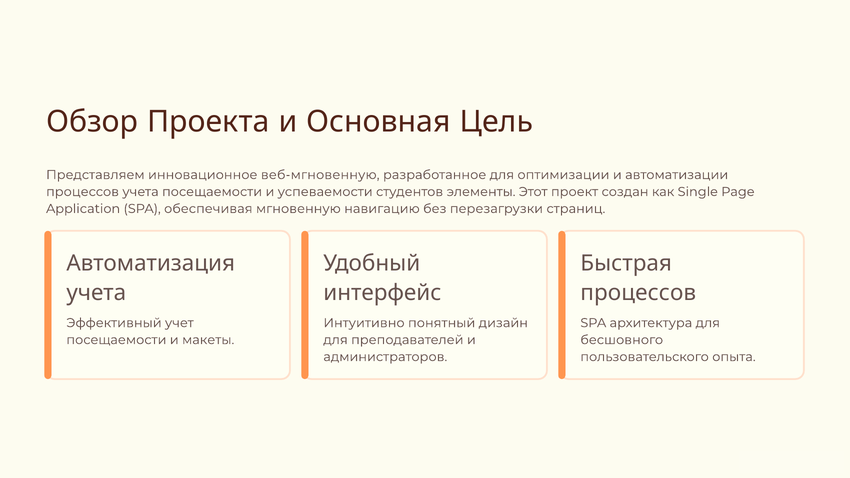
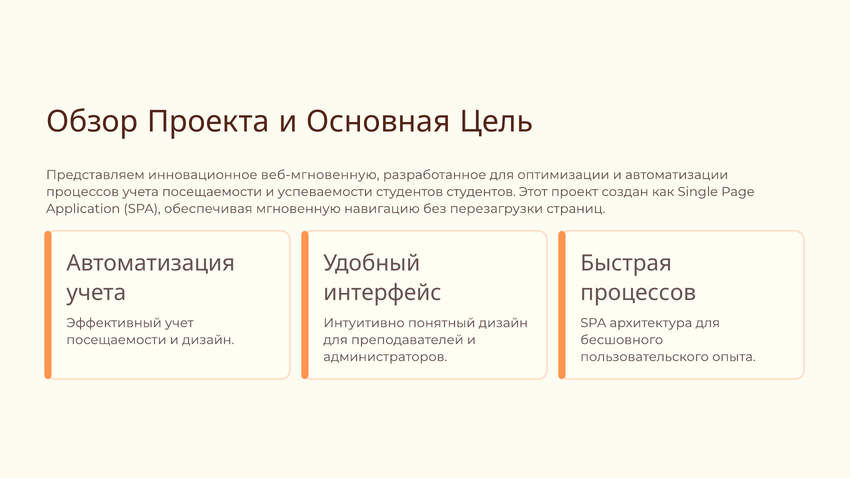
студентов элементы: элементы -> студентов (481, 192)
и макеты: макеты -> дизайн (208, 340)
